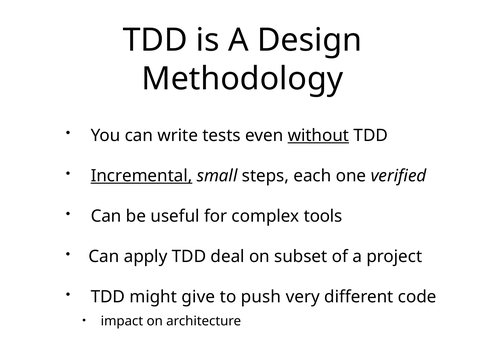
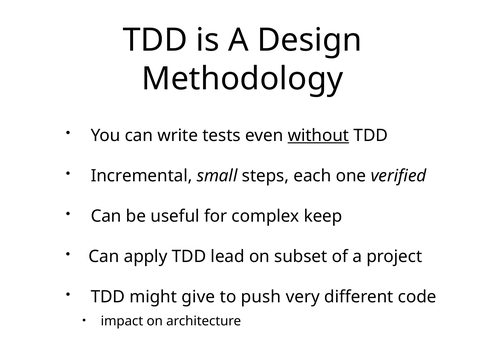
Incremental underline: present -> none (141, 176)
tools: tools -> keep (323, 216)
deal: deal -> lead (228, 256)
